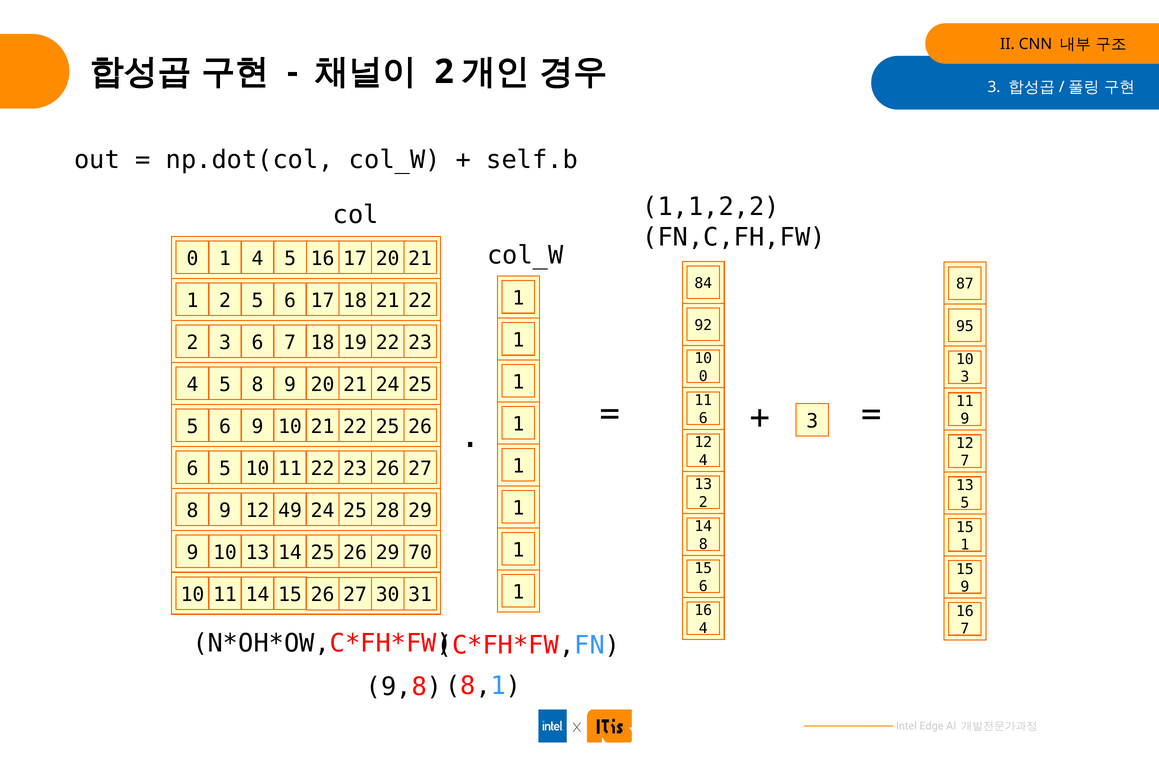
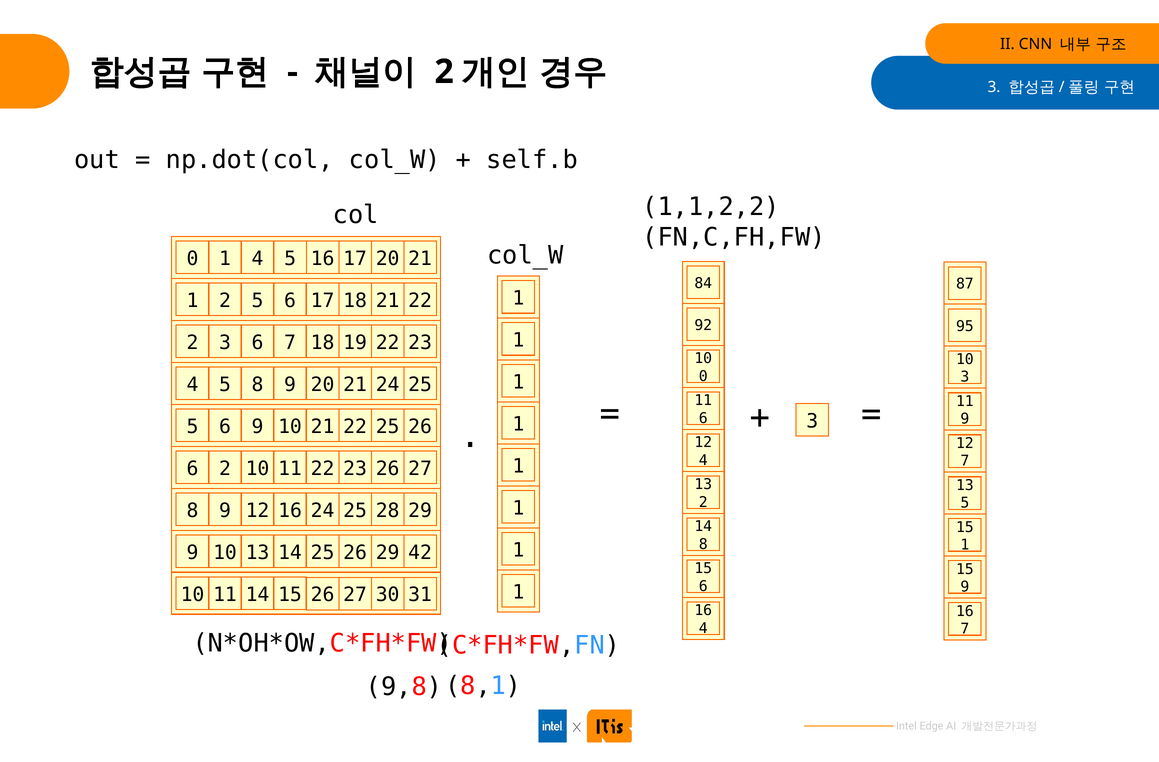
5: 5 -> 2 (225, 468)
12 49: 49 -> 16 (290, 510)
70: 70 -> 42 (420, 552)
